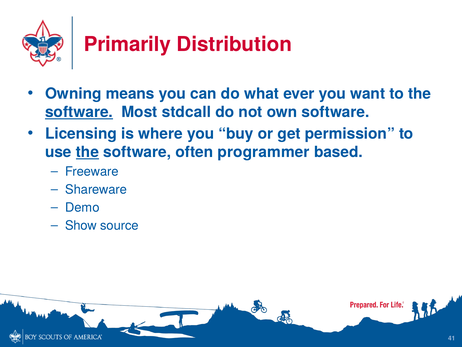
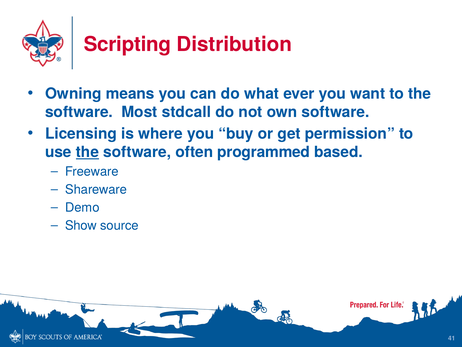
Primarily: Primarily -> Scripting (127, 44)
software underline: present -> none (79, 112)
programmer: programmer -> programmed (264, 152)
